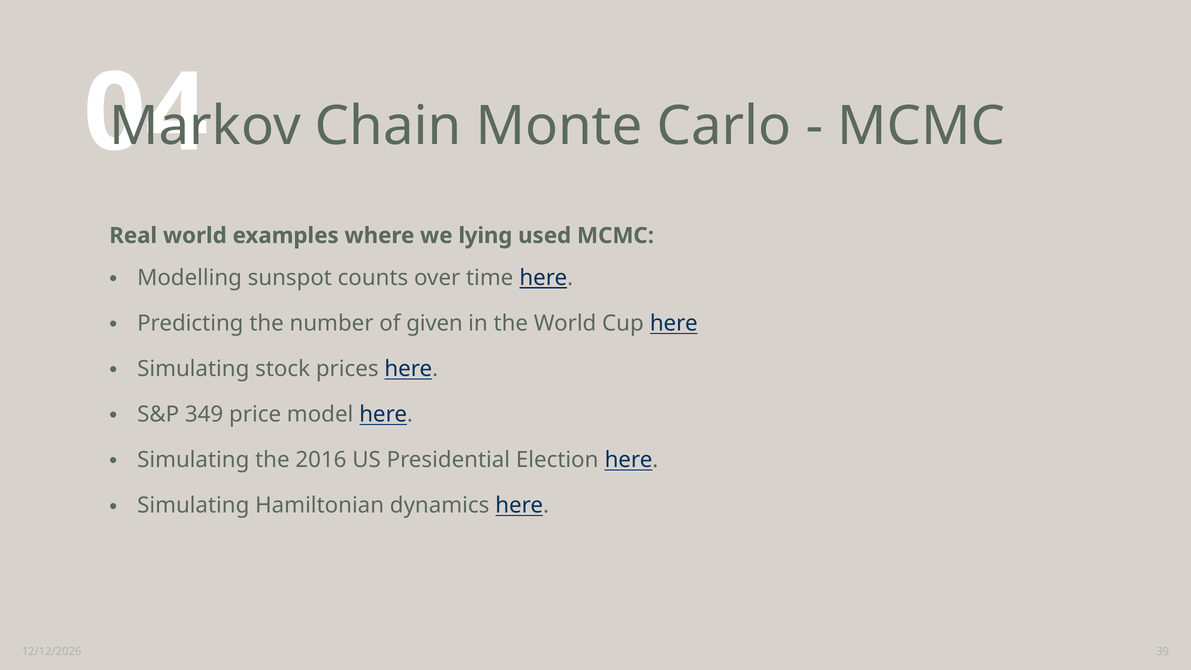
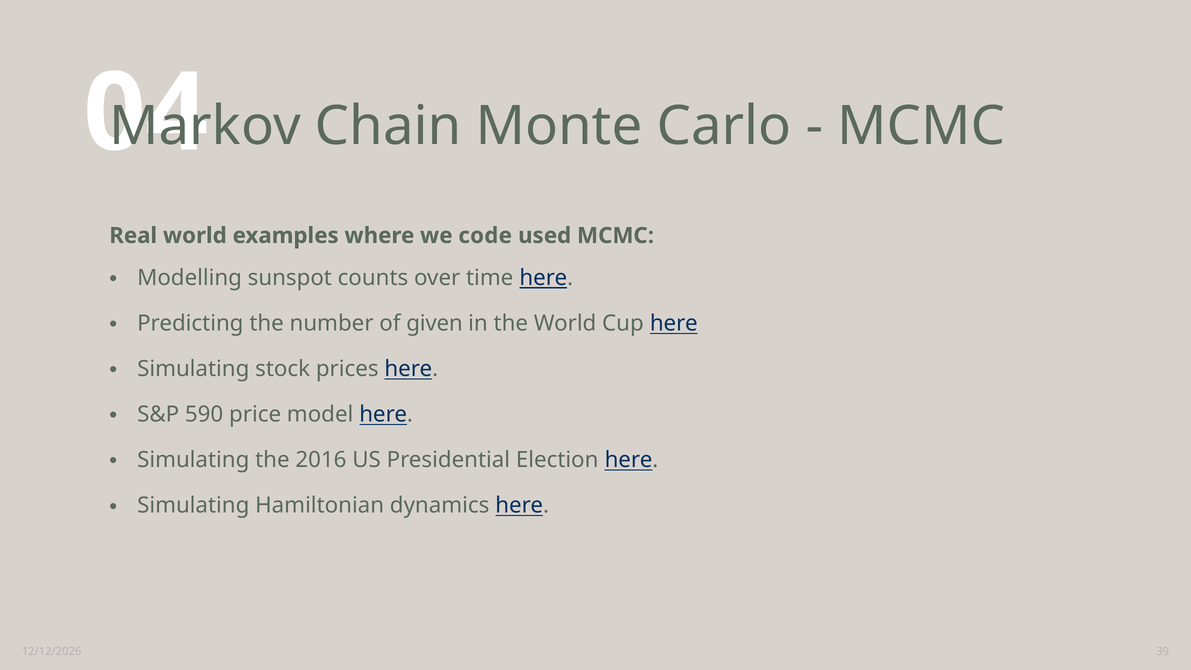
lying: lying -> code (485, 236)
349: 349 -> 590 (204, 414)
